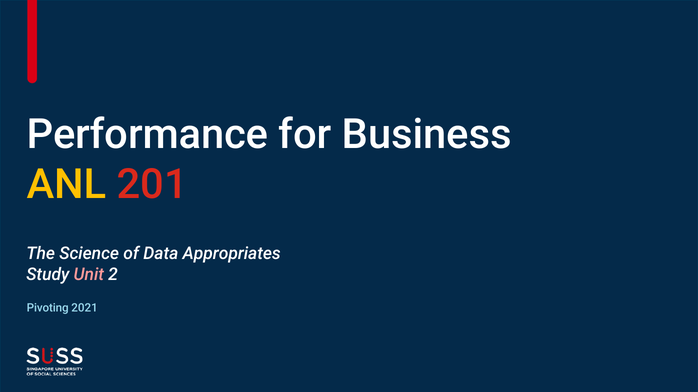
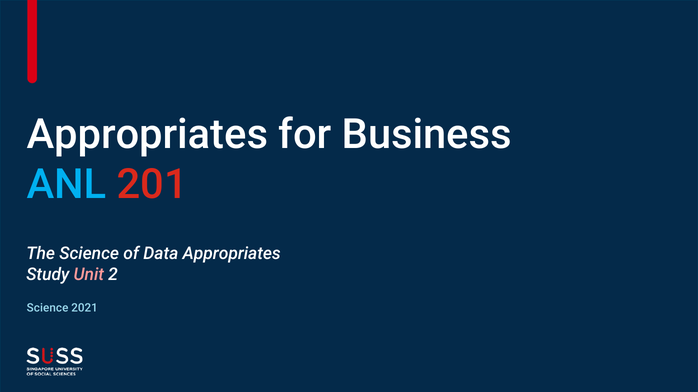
Performance: Performance -> Appropriates (147, 135)
ANL colour: yellow -> light blue (67, 185)
Pivoting: Pivoting -> Science (48, 309)
